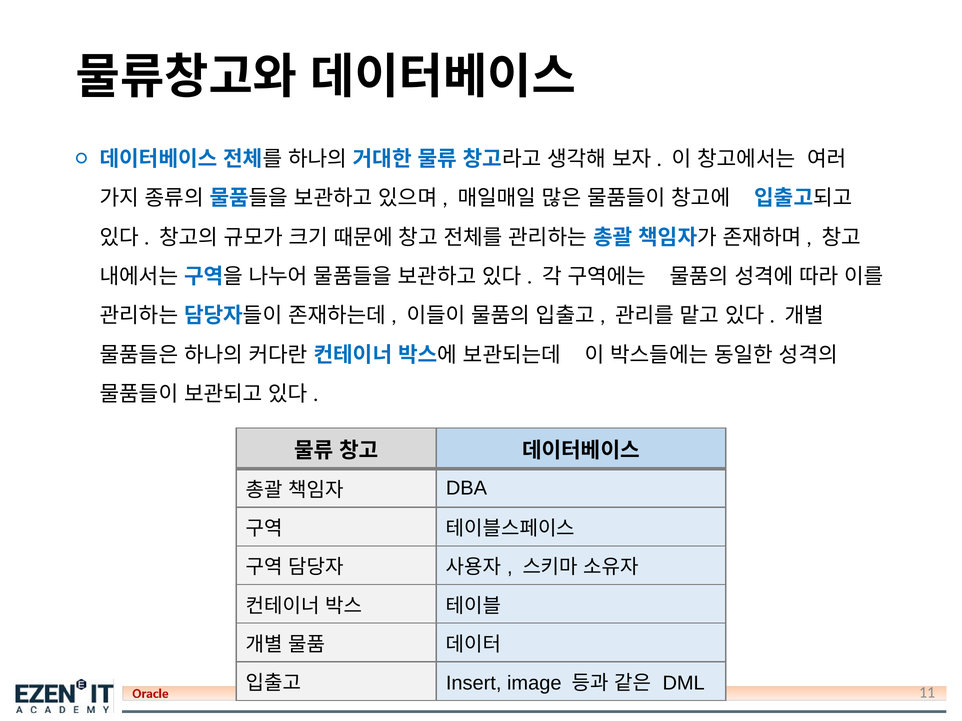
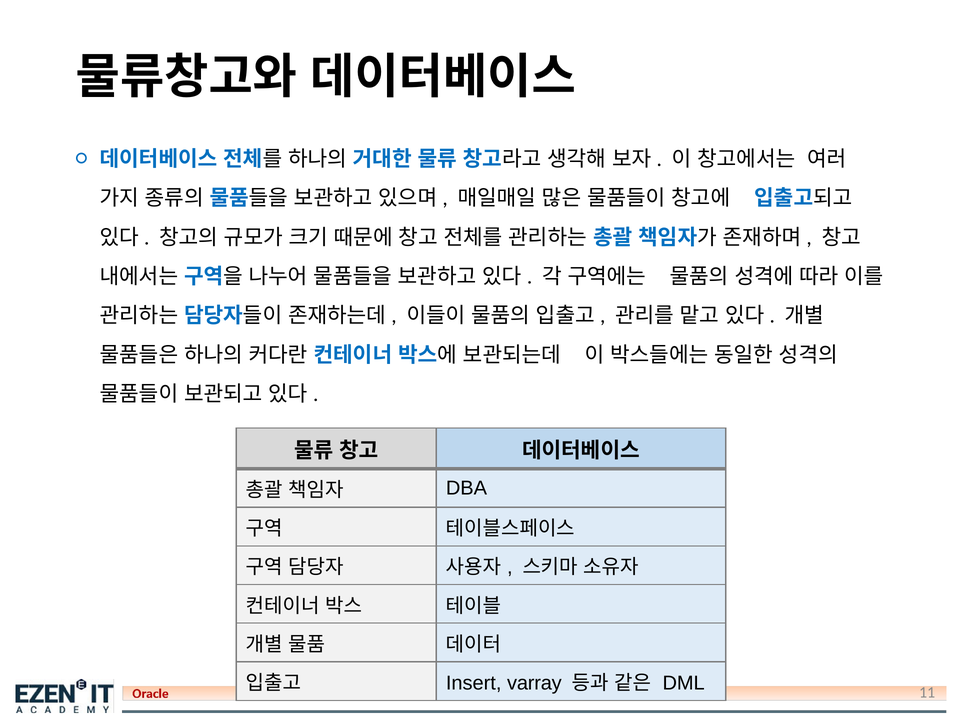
image: image -> varray (534, 684)
